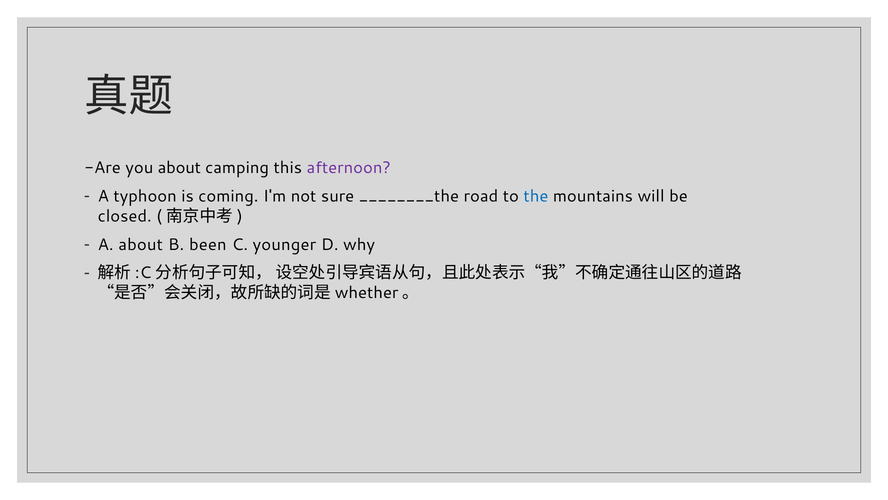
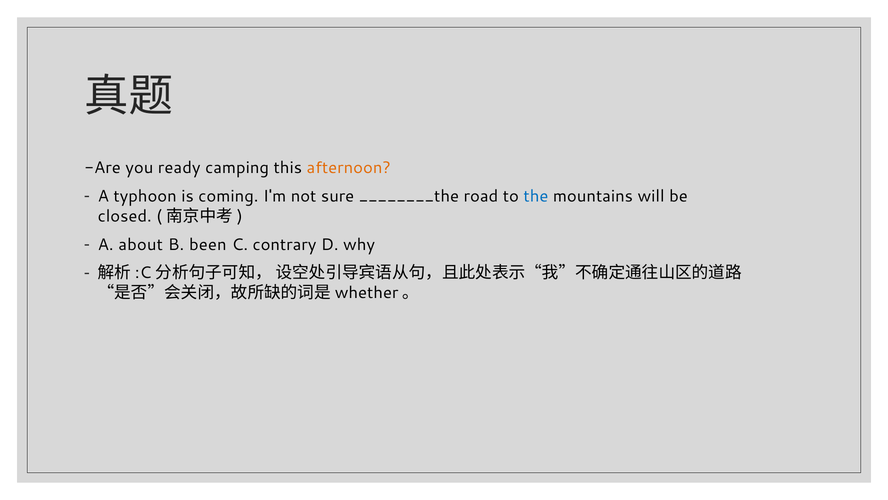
you about: about -> ready (179, 168)
afternoon colour: purple -> orange (349, 168)
younger: younger -> contrary (284, 244)
